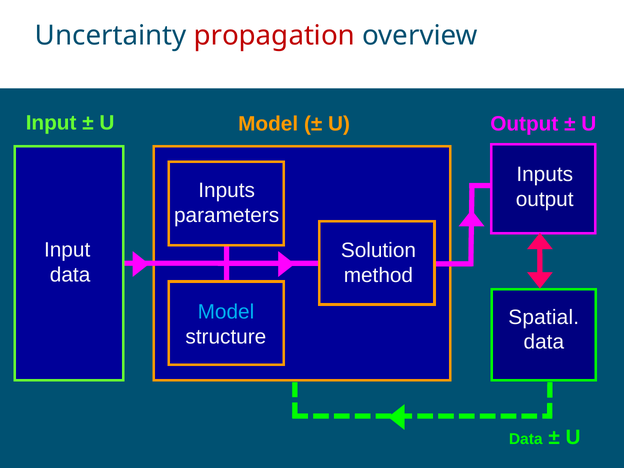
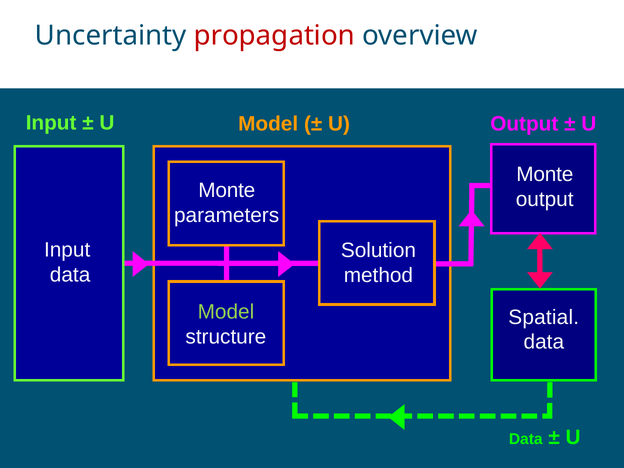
Inputs: Inputs -> Monte (545, 174)
Inputs: Inputs -> Monte (227, 191)
Model colour: light blue -> light green (226, 312)
